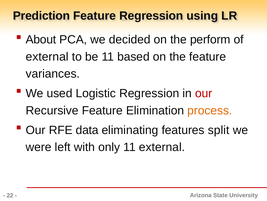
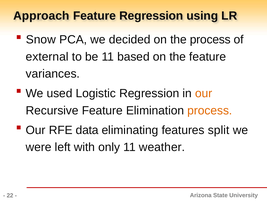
Prediction: Prediction -> Approach (41, 16)
About: About -> Snow (41, 39)
the perform: perform -> process (210, 39)
our colour: red -> orange (204, 93)
11 external: external -> weather (162, 147)
